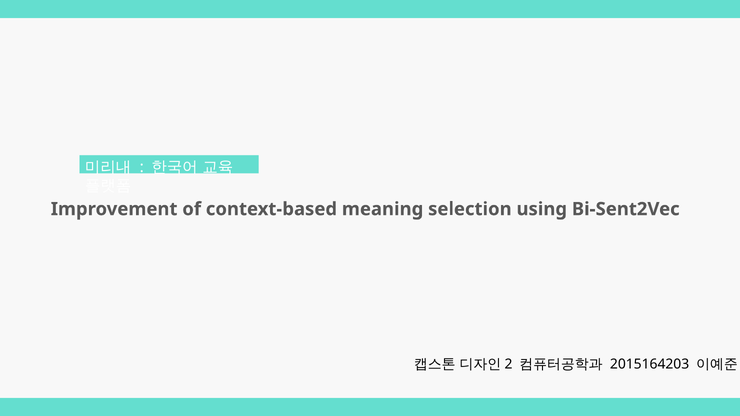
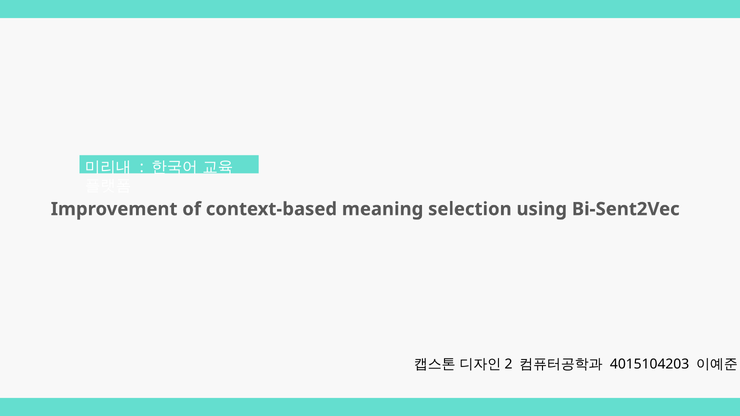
2015164203: 2015164203 -> 4015104203 (650, 364)
